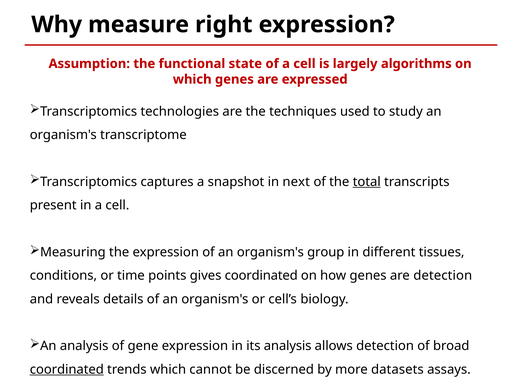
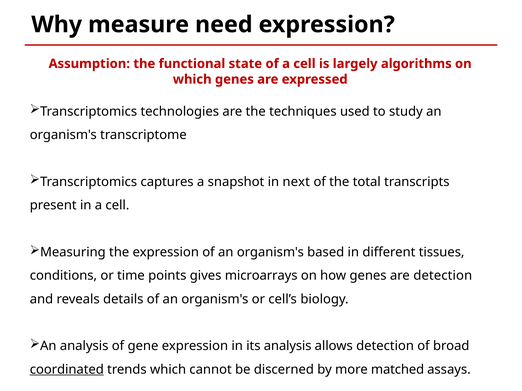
right: right -> need (224, 25)
total underline: present -> none (367, 182)
group: group -> based (326, 253)
gives coordinated: coordinated -> microarrays (261, 276)
datasets: datasets -> matched (398, 370)
